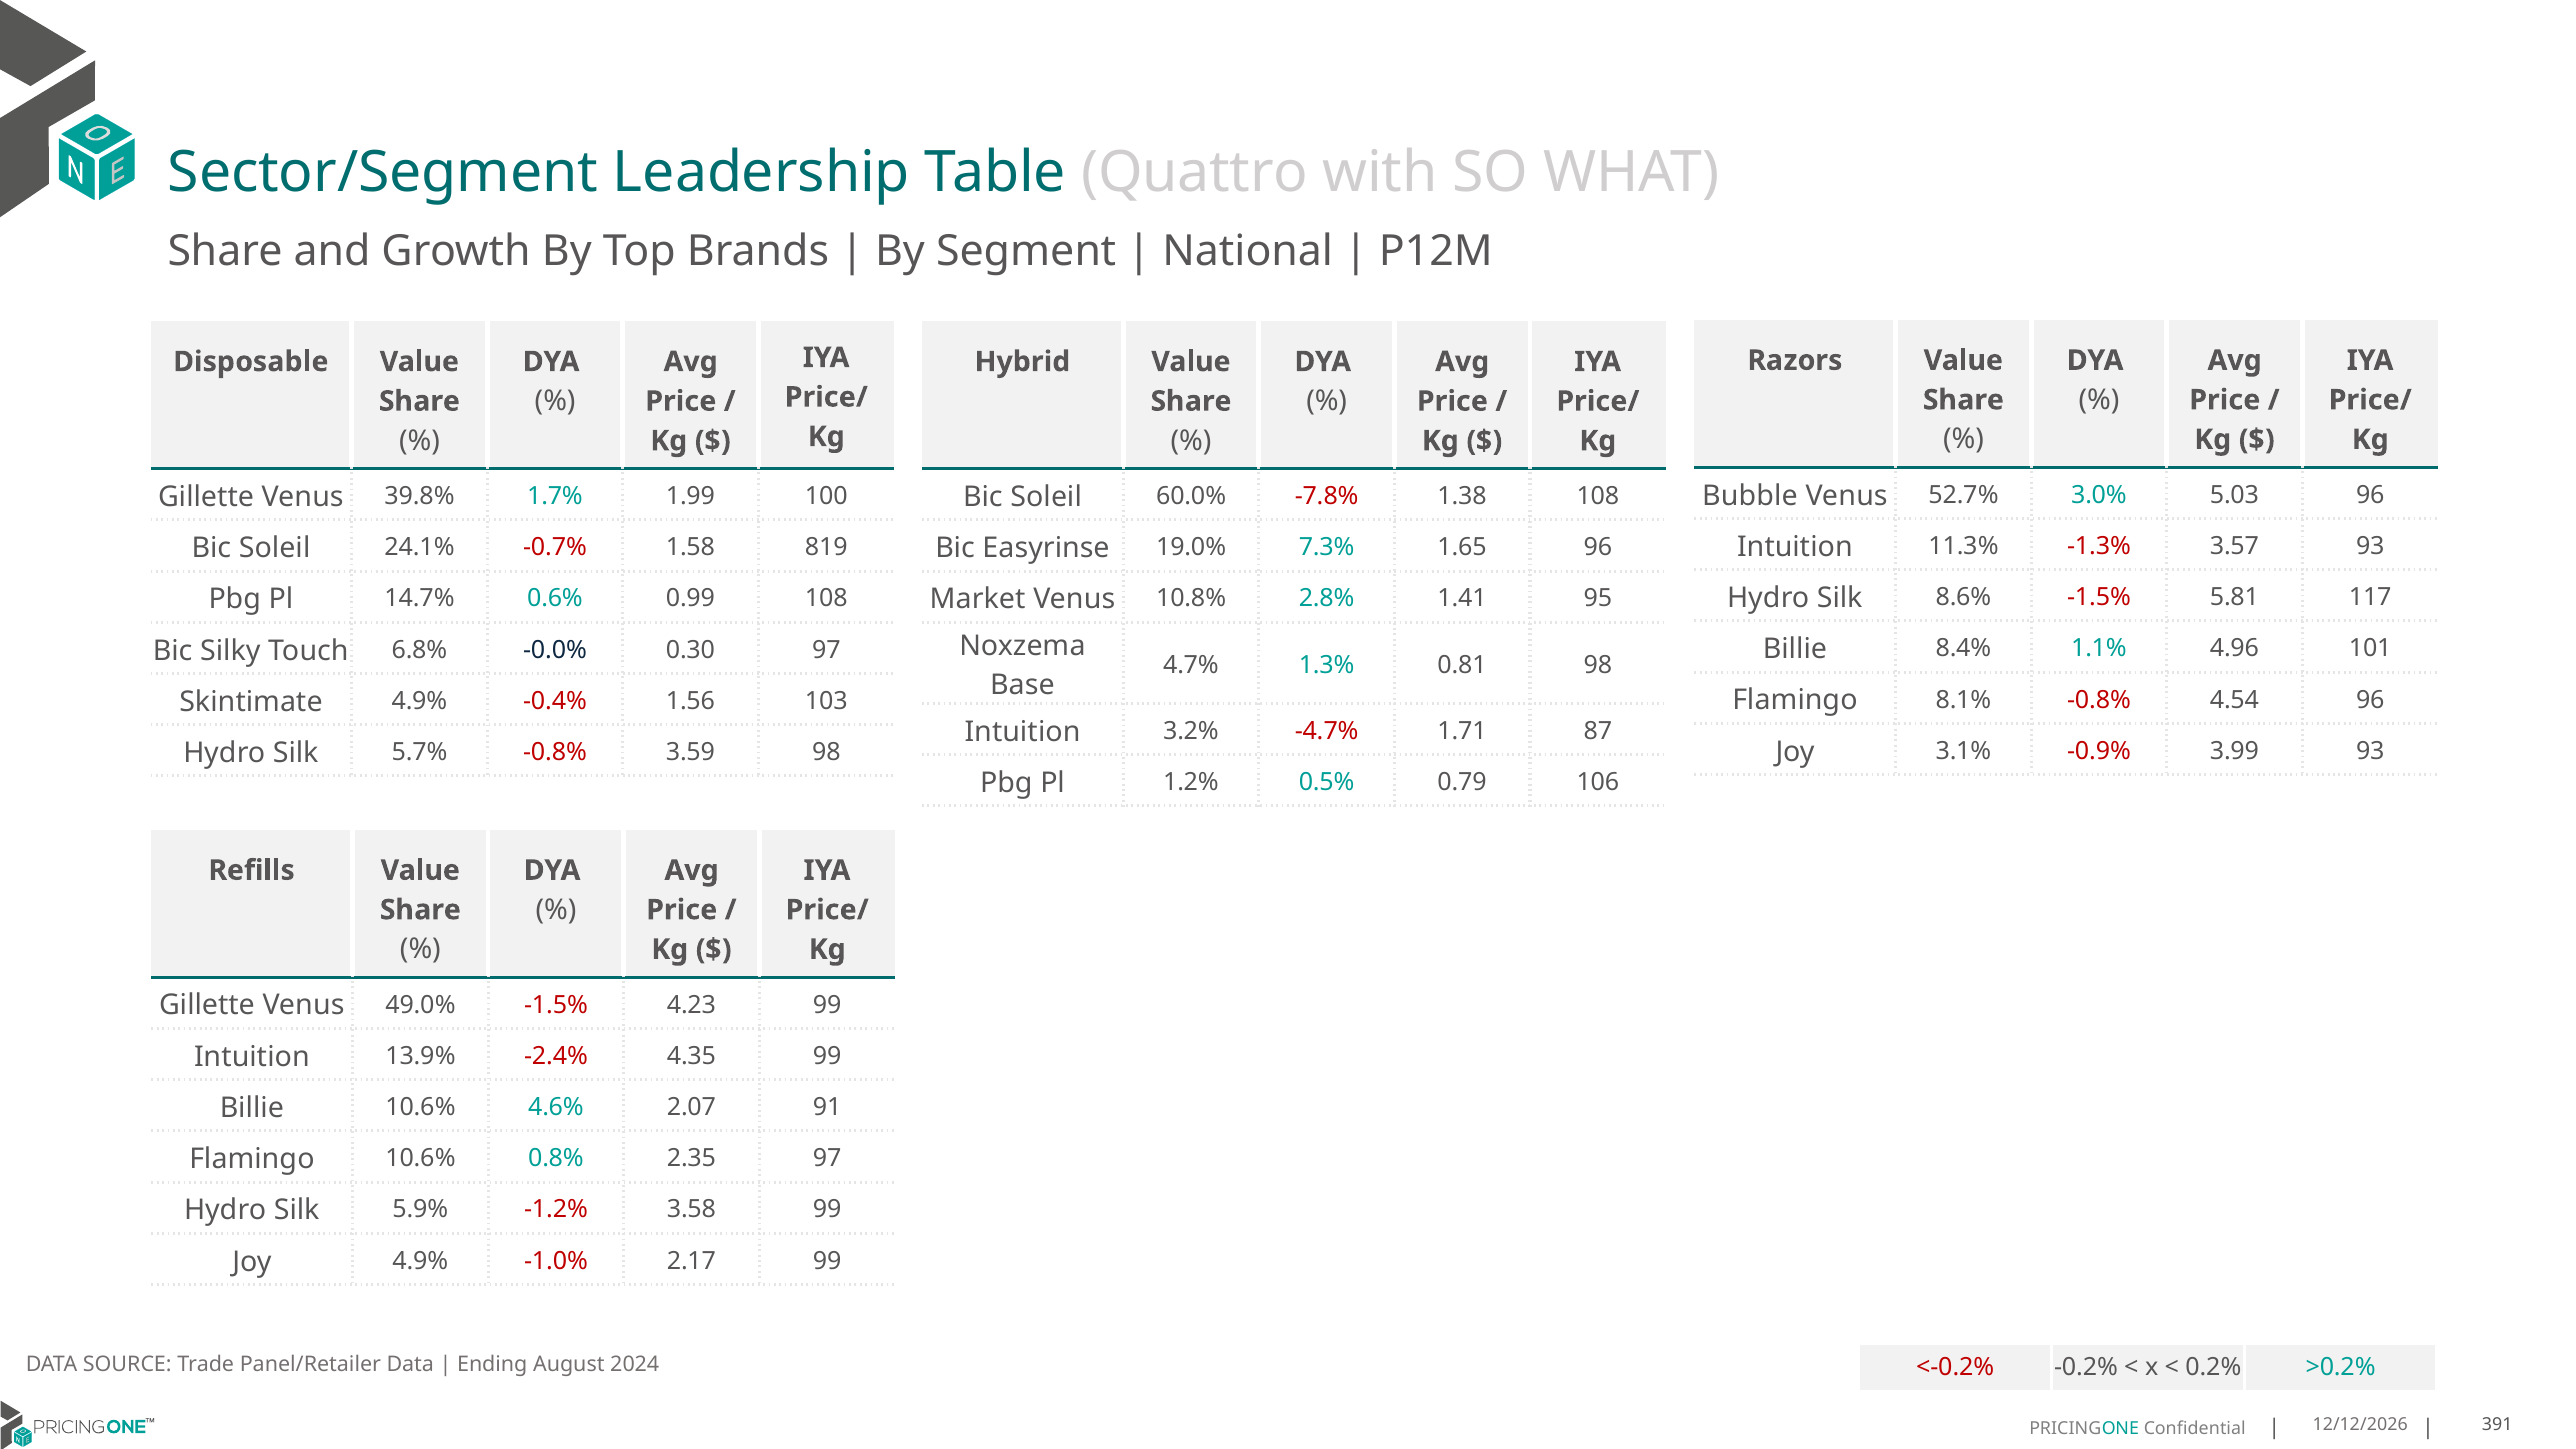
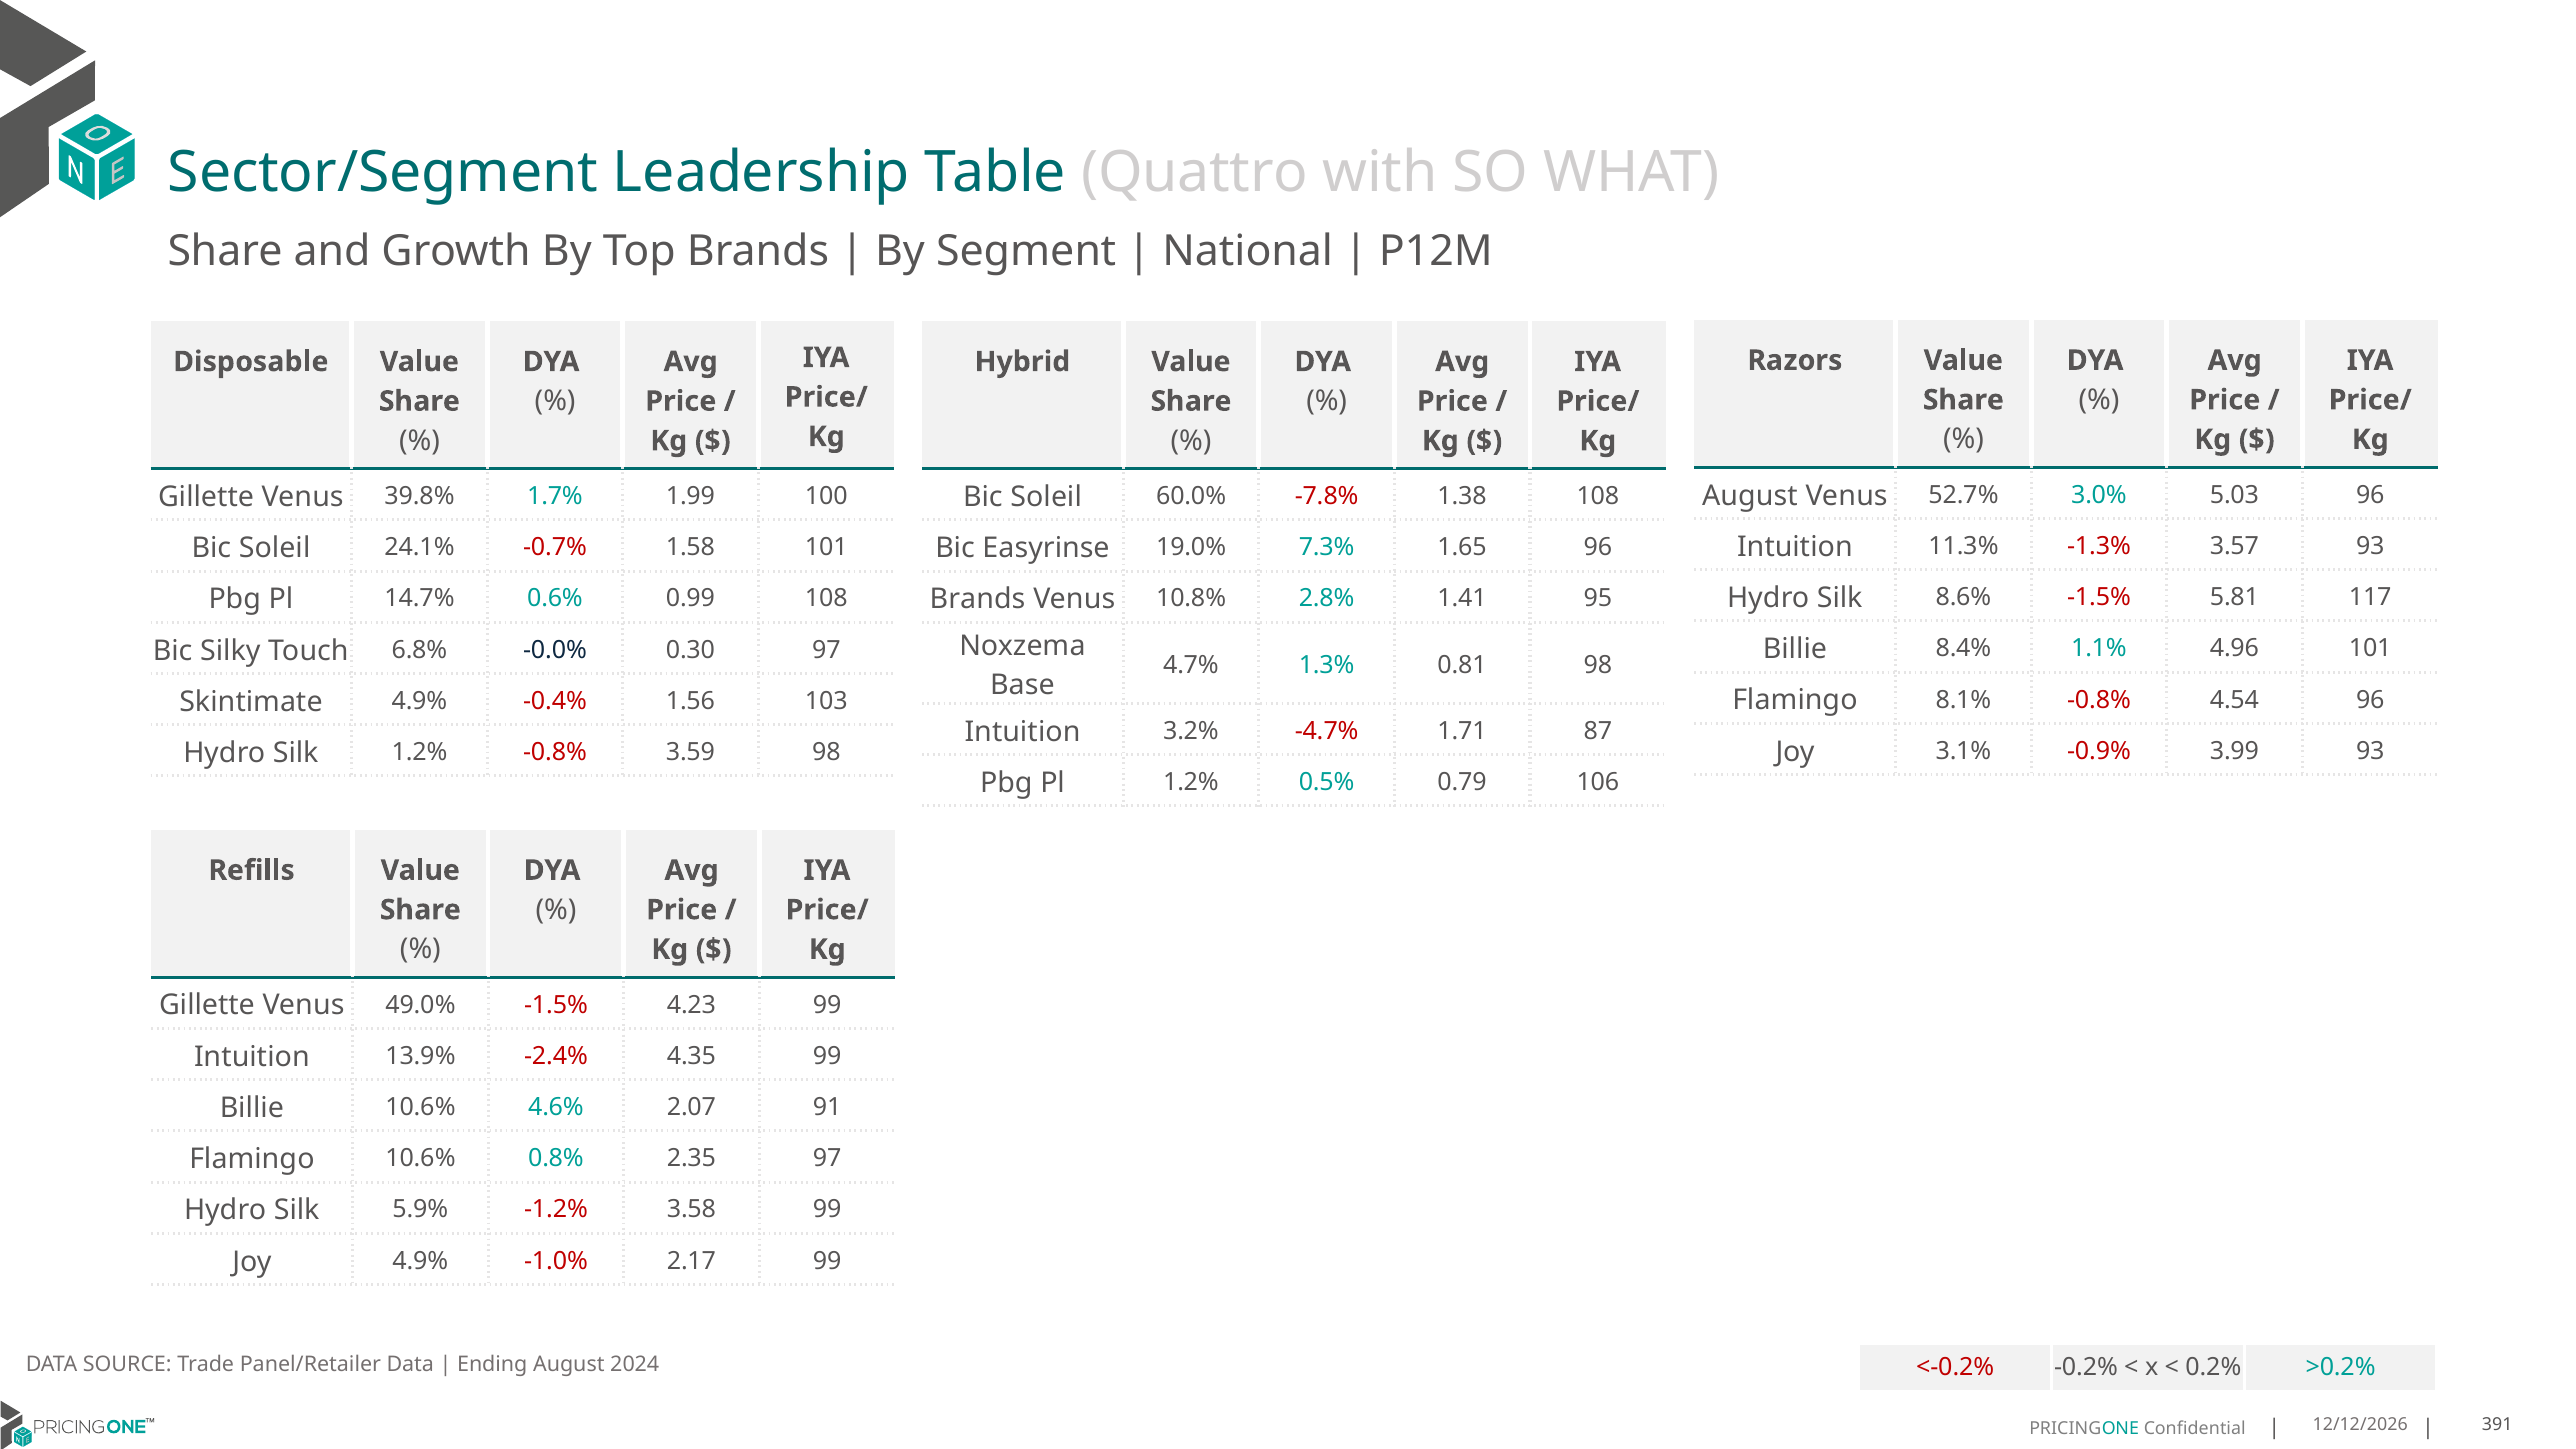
Bubble: Bubble -> August (1750, 496)
1.58 819: 819 -> 101 (826, 548)
Market: Market -> Brands (978, 599)
Silk 5.7%: 5.7% -> 1.2% (419, 752)
